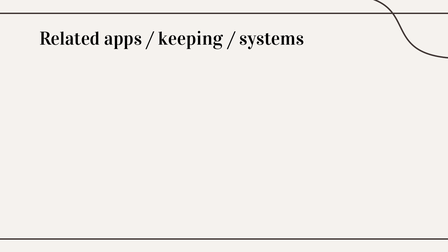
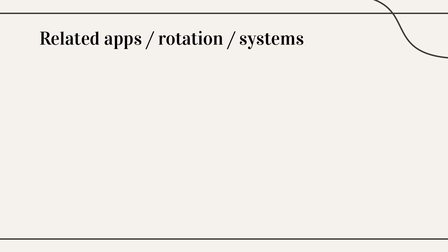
keeping: keeping -> rotation (191, 39)
